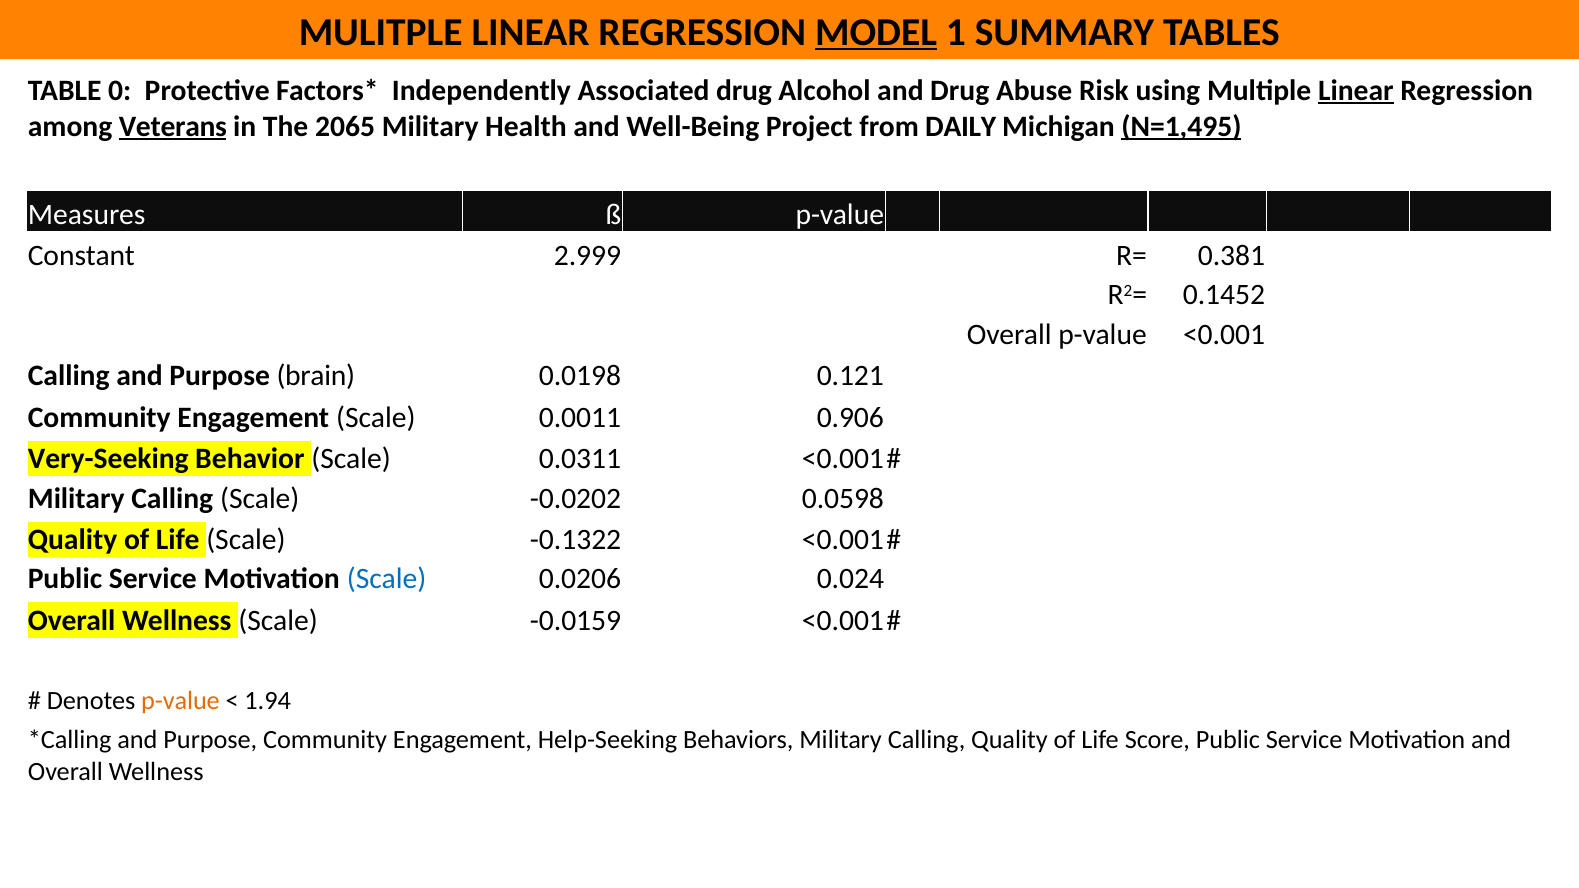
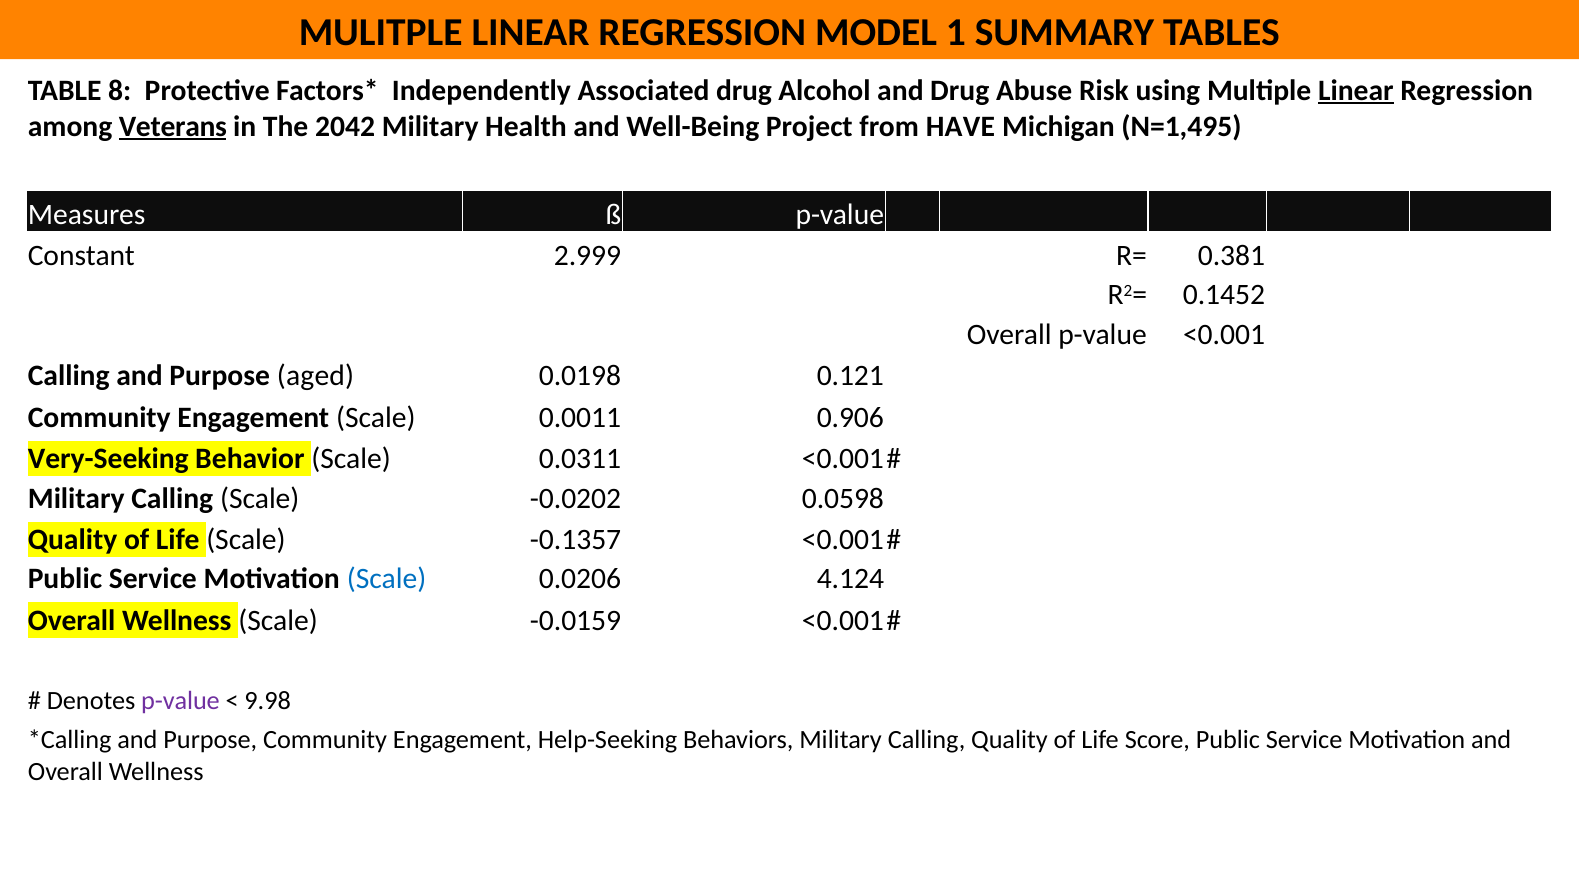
MODEL underline: present -> none (876, 32)
0: 0 -> 8 (120, 90)
2065: 2065 -> 2042 (345, 127)
DAILY: DAILY -> HAVE (960, 127)
N=1,495 underline: present -> none (1181, 127)
brain: brain -> aged (316, 376)
-0.1322: -0.1322 -> -0.1357 (576, 540)
0.024: 0.024 -> 4.124 (850, 579)
p-value colour: orange -> purple (180, 701)
1.94: 1.94 -> 9.98 (268, 701)
